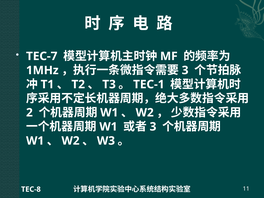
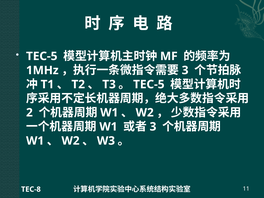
TEC-7: TEC-7 -> TEC-5 (42, 56)
TEC-1: TEC-1 -> TEC-5 (149, 84)
